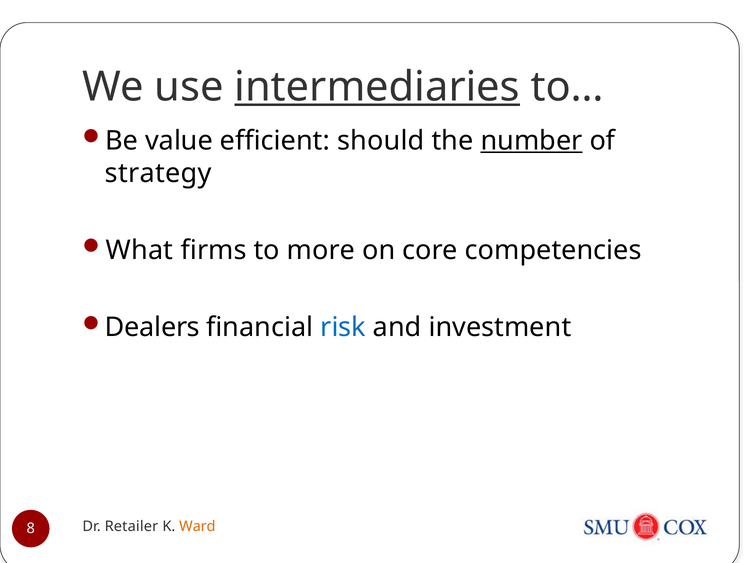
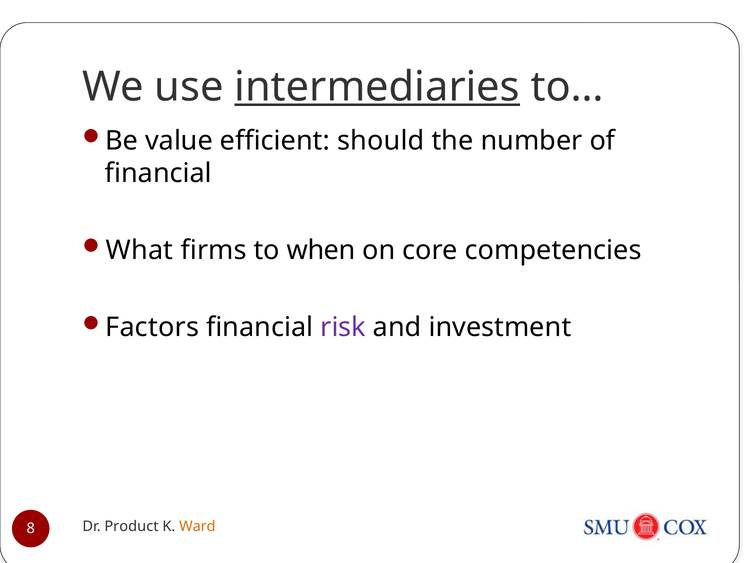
number underline: present -> none (531, 141)
strategy: strategy -> financial (158, 173)
more: more -> when (321, 250)
Dealers: Dealers -> Factors (152, 327)
risk colour: blue -> purple (343, 327)
Retailer: Retailer -> Product (131, 526)
